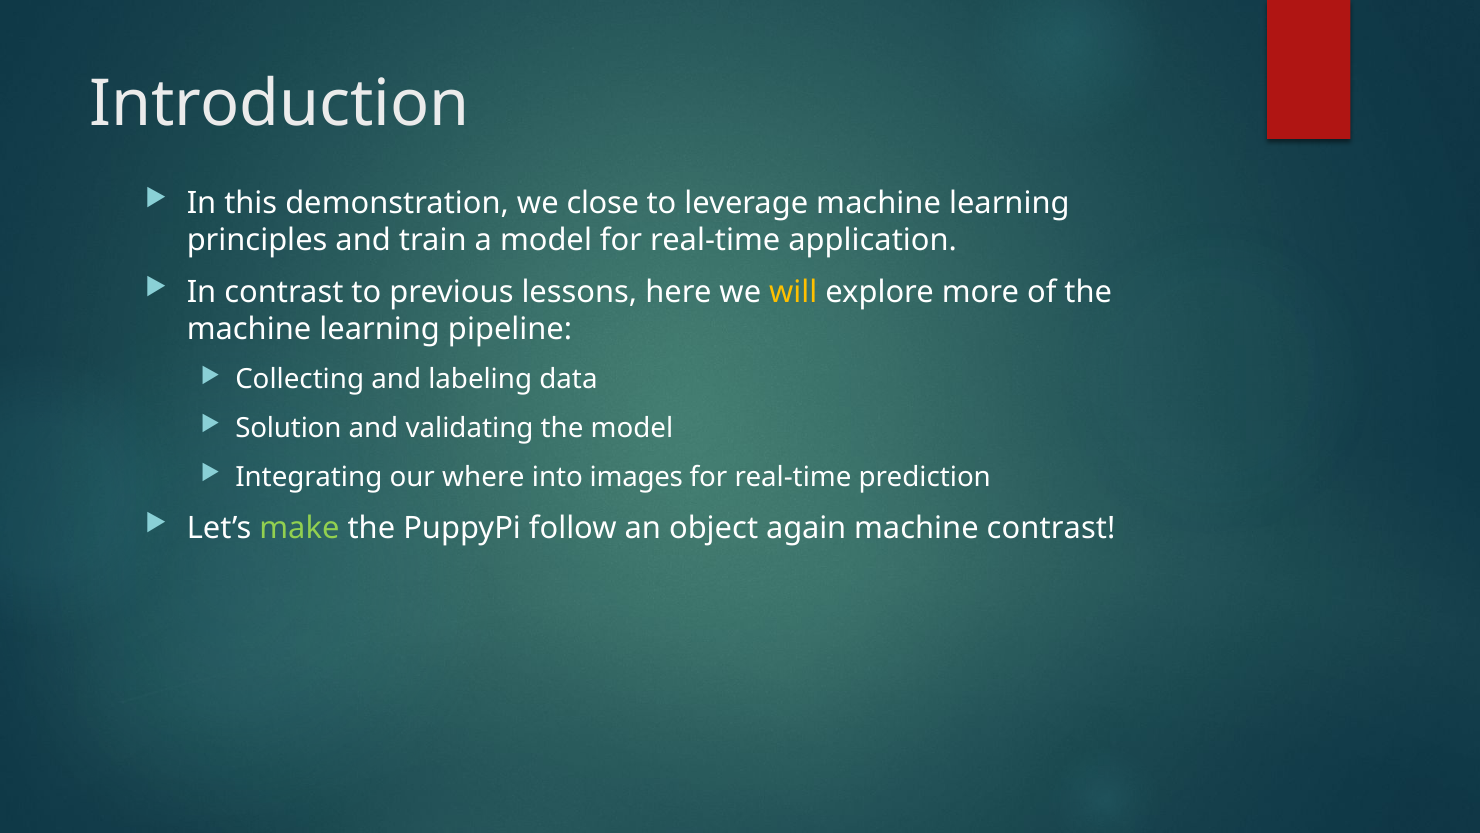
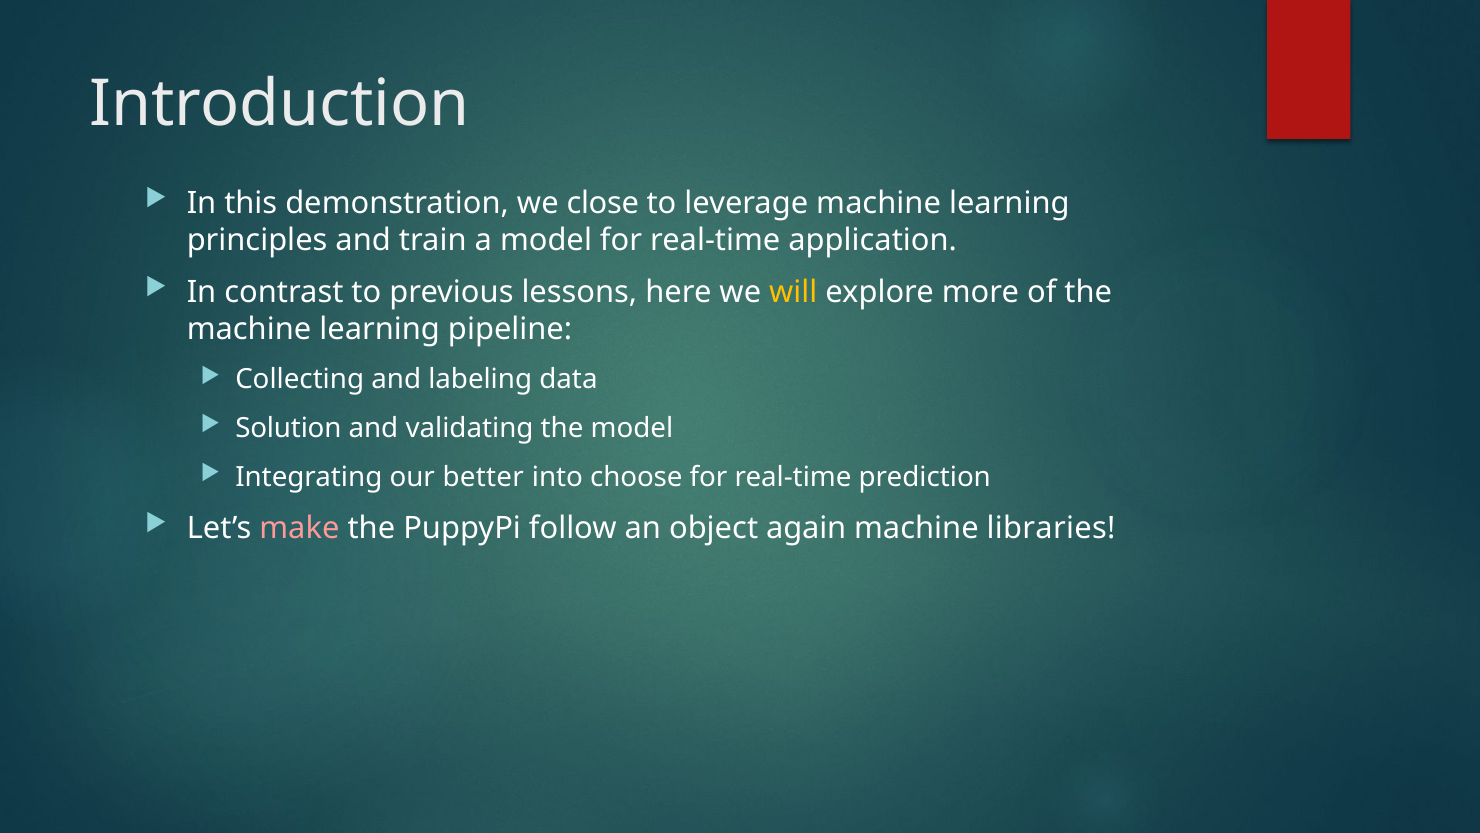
where: where -> better (483, 477)
images: images -> choose (636, 477)
make colour: light green -> pink (299, 528)
machine contrast: contrast -> libraries (1051, 528)
